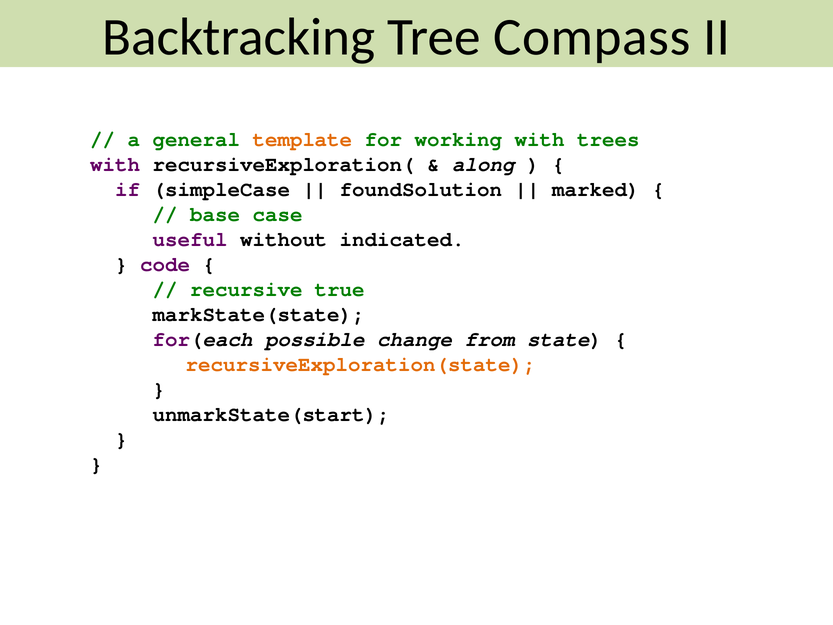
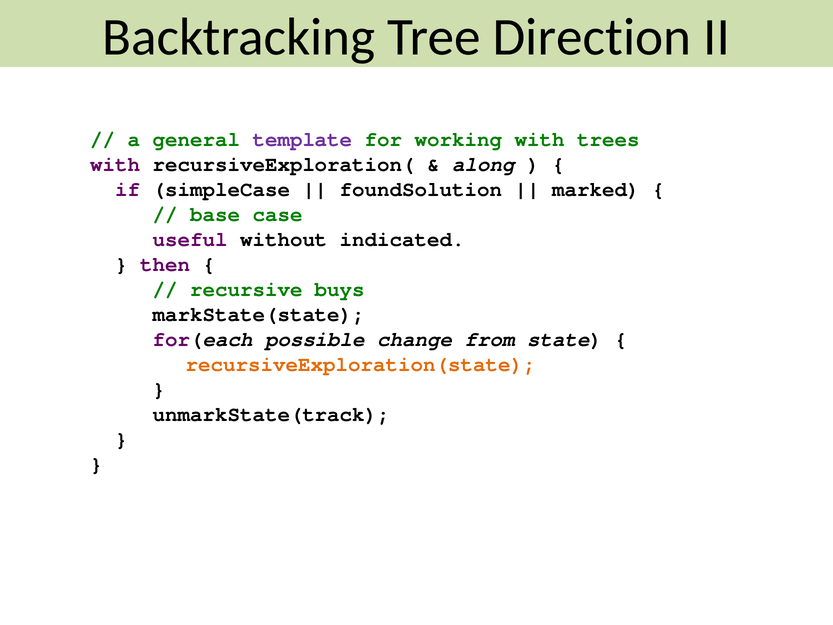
Compass: Compass -> Direction (592, 37)
template colour: orange -> purple (303, 139)
code: code -> then (165, 264)
true: true -> buys (340, 289)
unmarkState(start: unmarkState(start -> unmarkState(track (271, 414)
